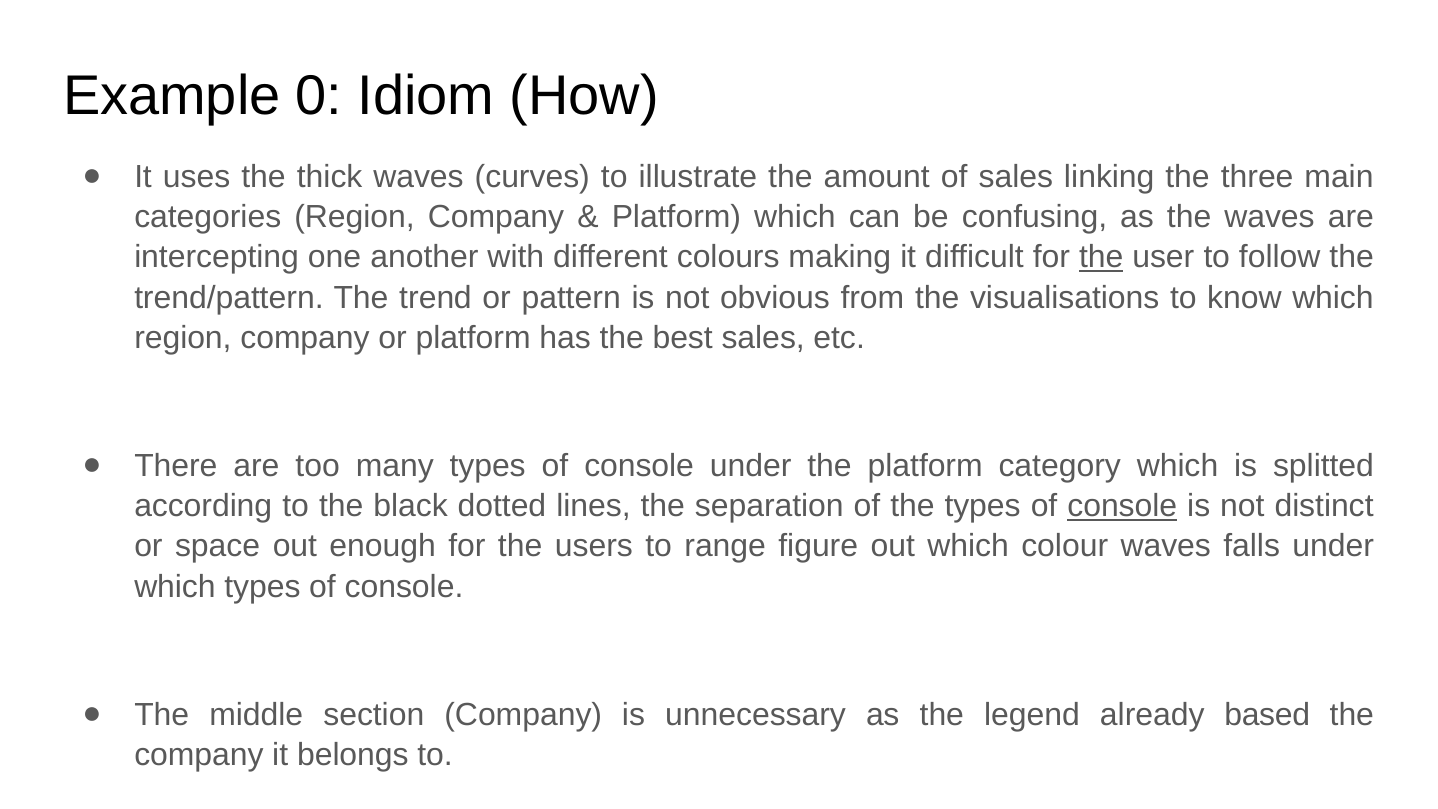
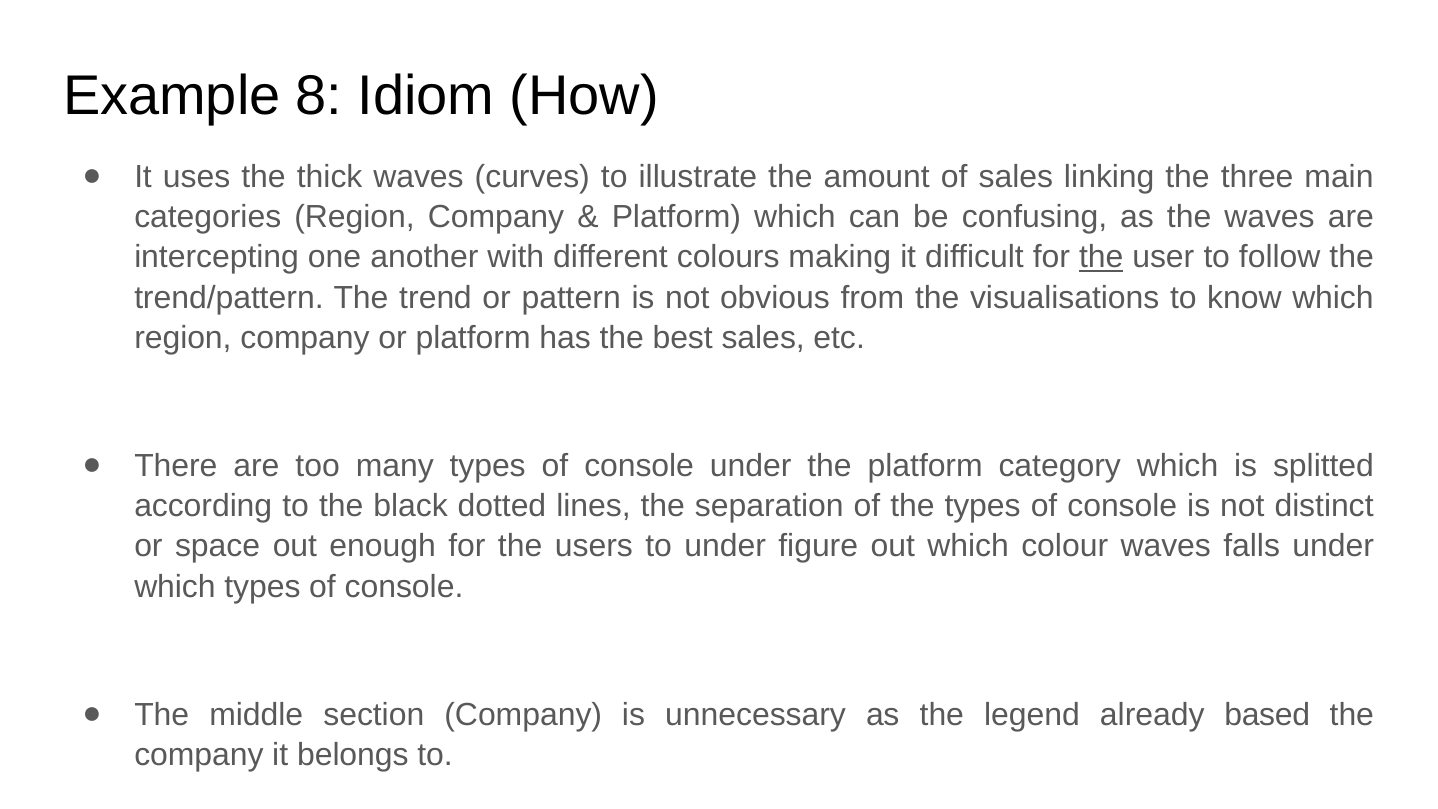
0: 0 -> 8 (319, 96)
console underline: present -> none (1122, 506)
to range: range -> under (725, 546)
